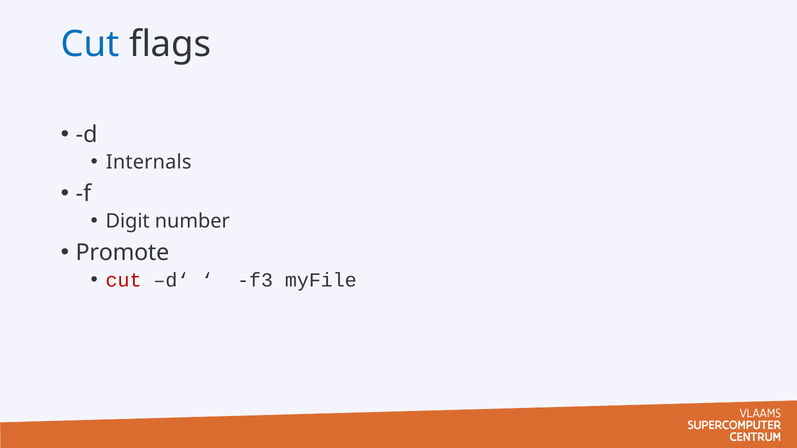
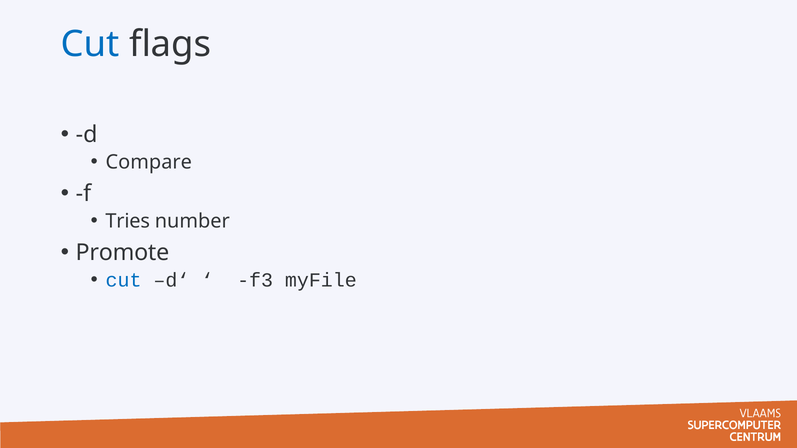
Internals: Internals -> Compare (149, 162)
Digit: Digit -> Tries (128, 221)
cut colour: red -> blue (124, 280)
